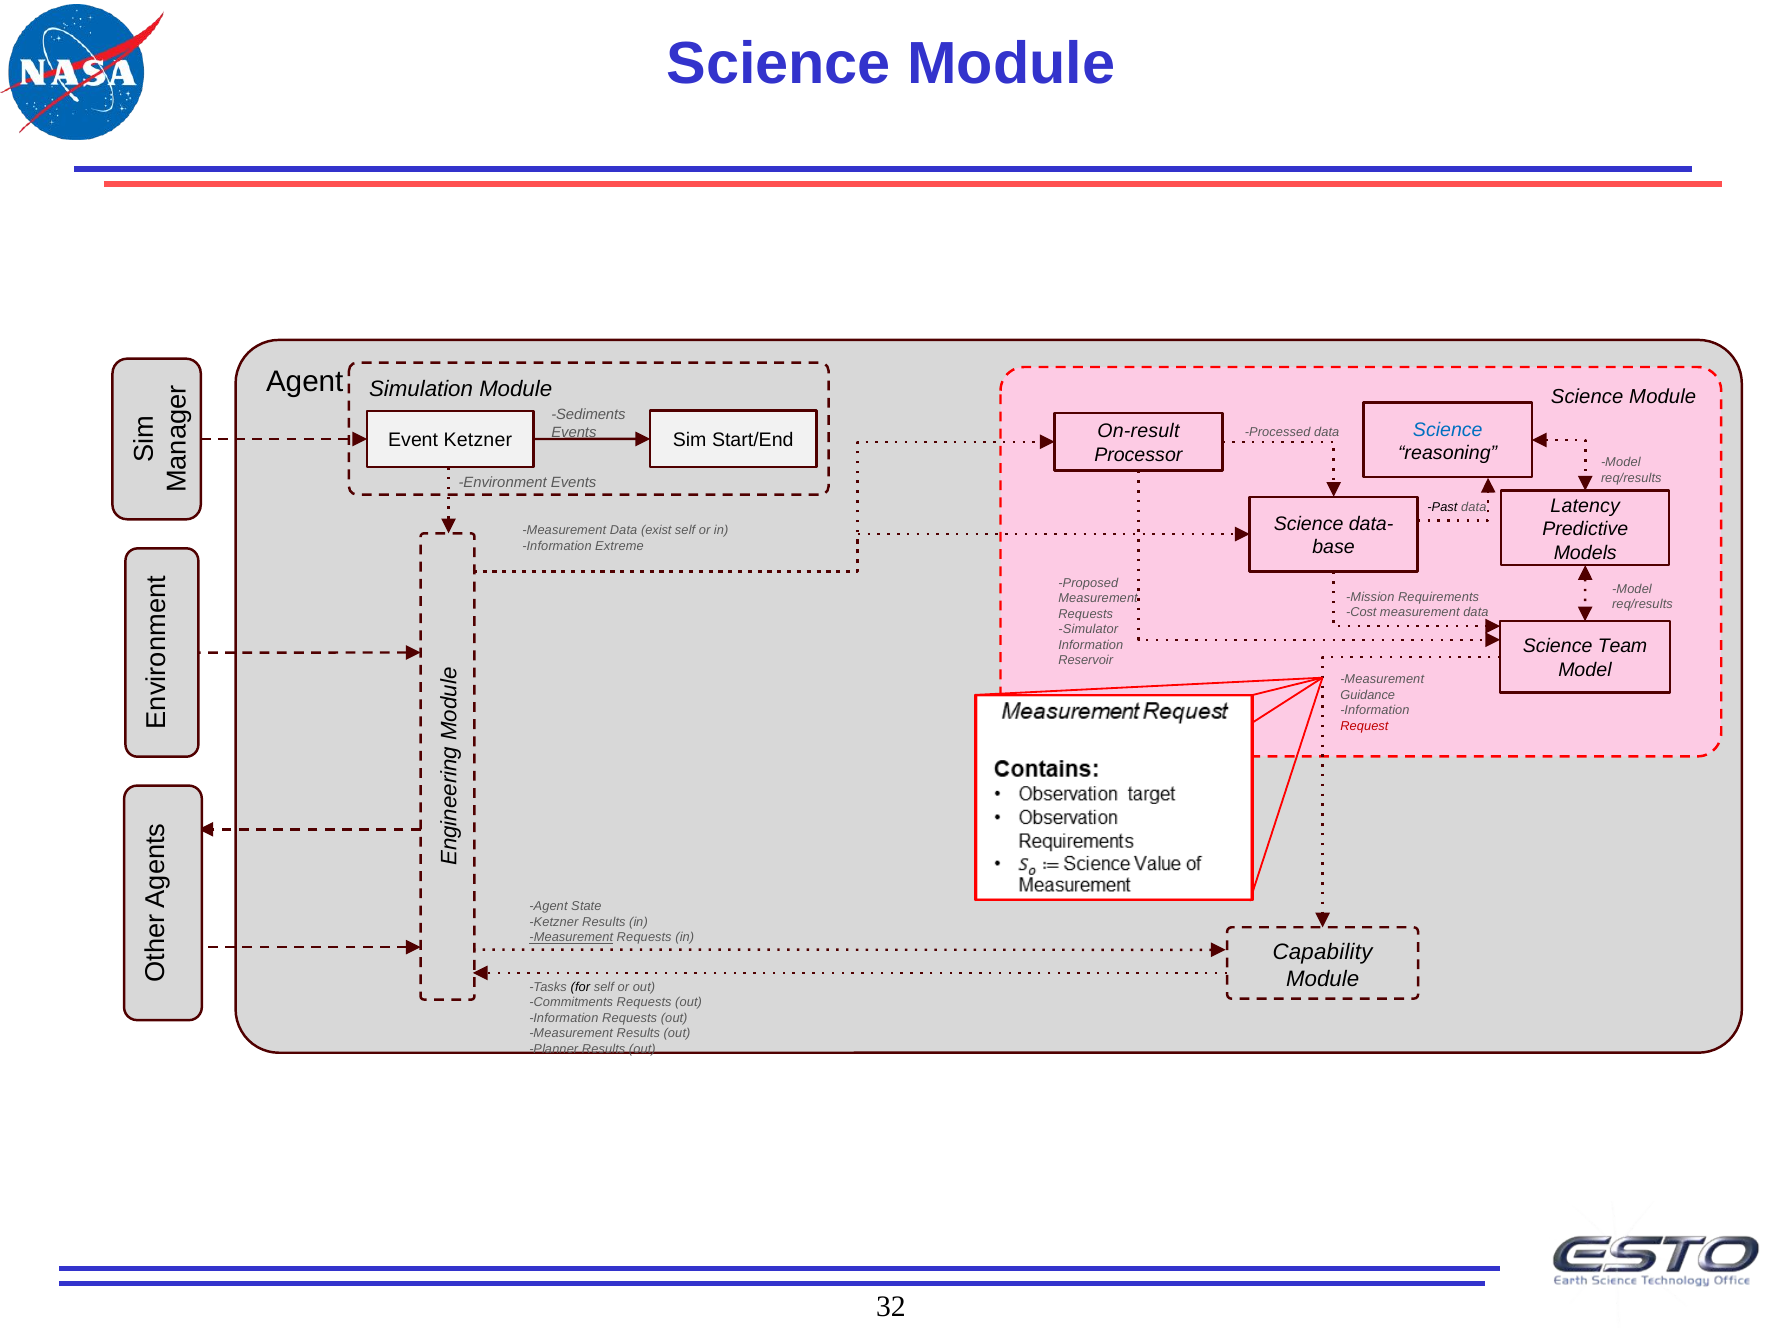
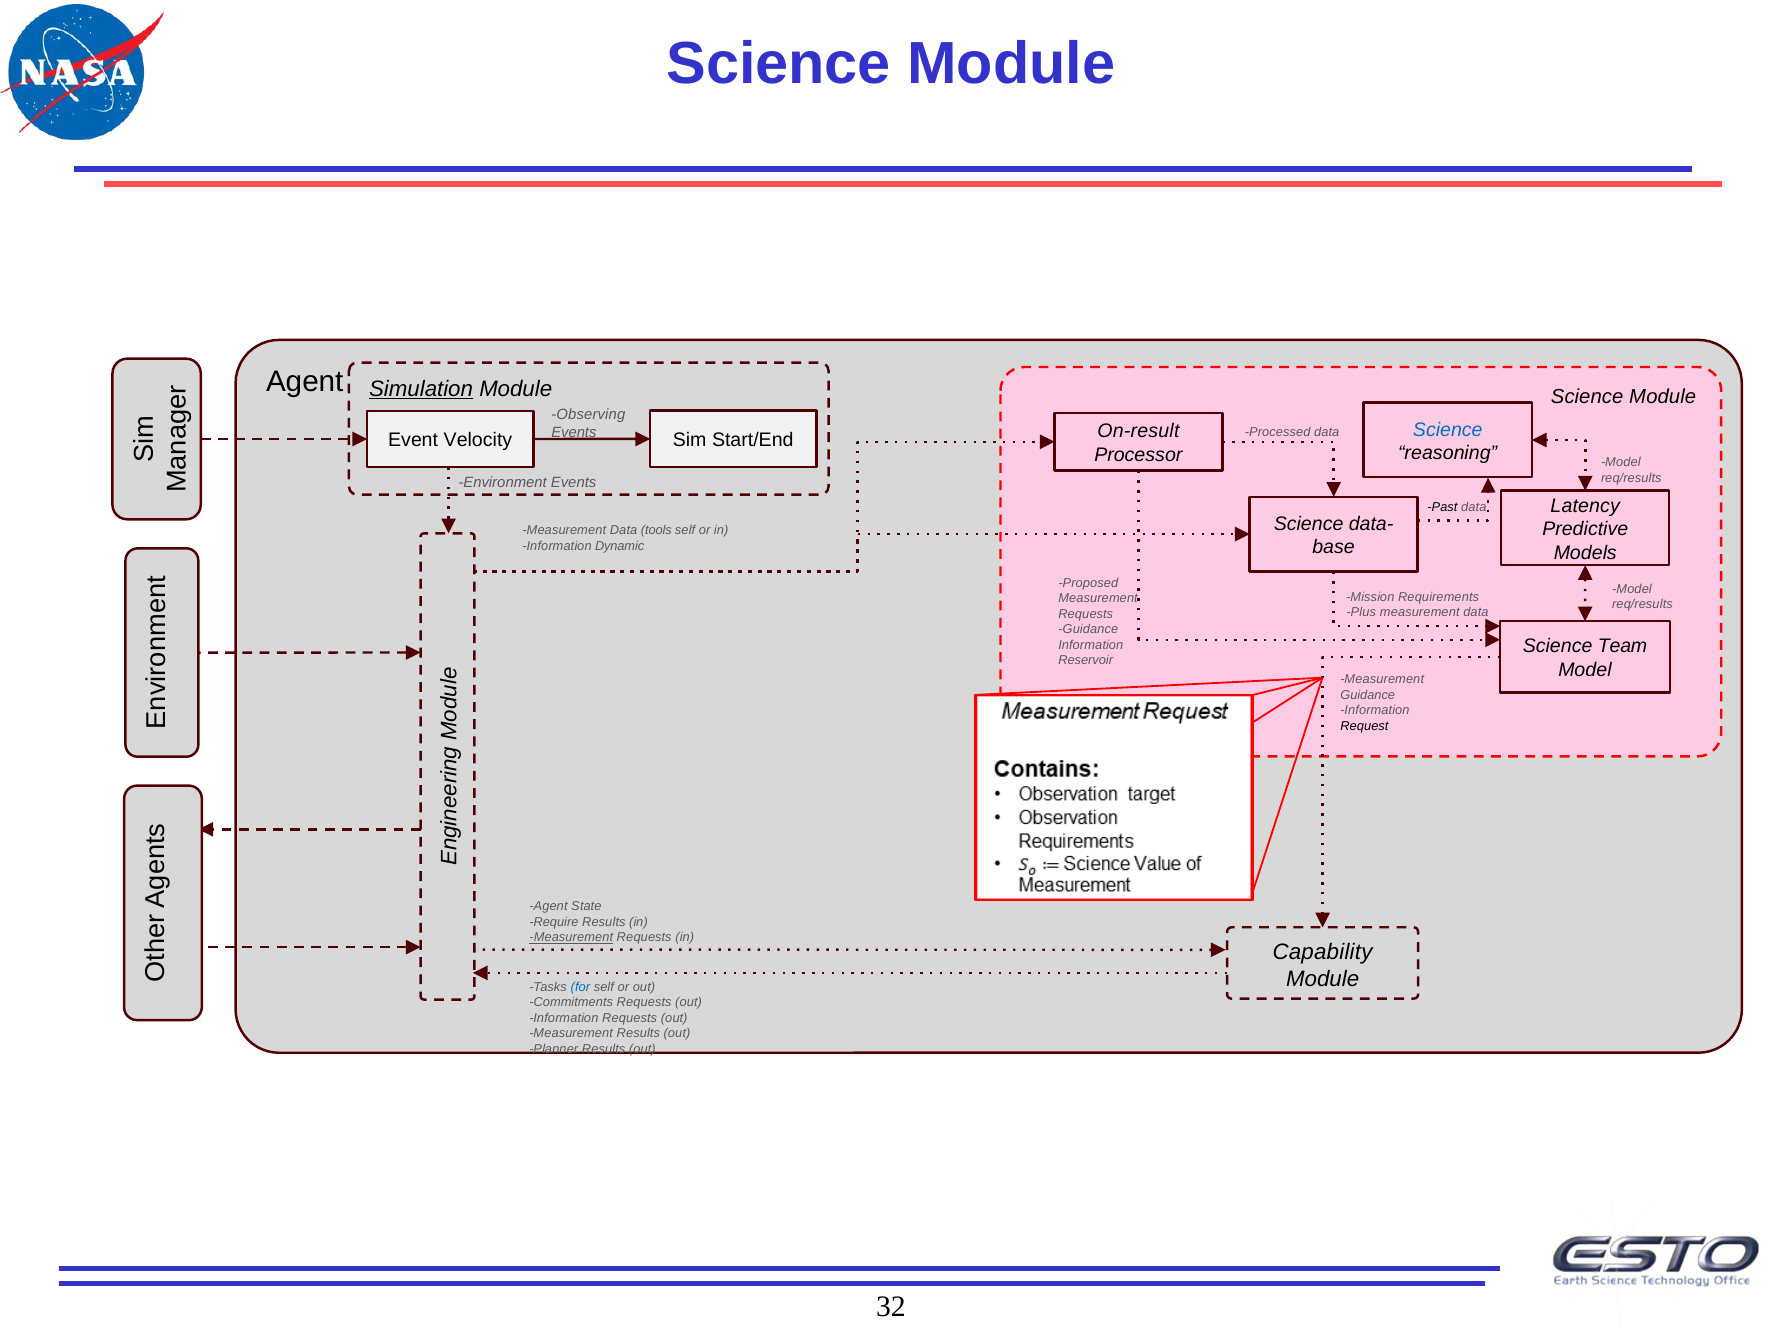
Simulation underline: none -> present (421, 389)
Sediments: Sediments -> Observing (588, 414)
Event Ketzner: Ketzner -> Velocity (478, 440)
exist: exist -> tools (656, 530)
Extreme: Extreme -> Dynamic (620, 546)
Cost: Cost -> Plus (1361, 612)
Simulator: Simulator -> Guidance (1088, 629)
Request colour: red -> black (1364, 726)
Ketzner: Ketzner -> Require (554, 922)
for colour: black -> blue (580, 986)
